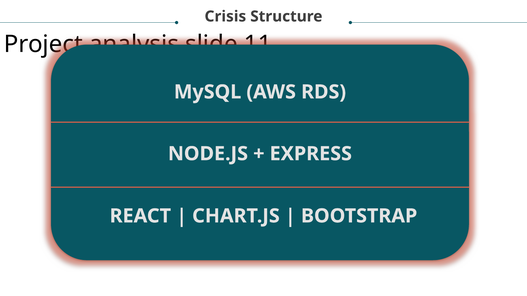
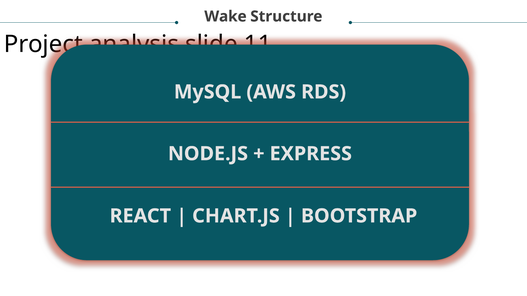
Crisis: Crisis -> Wake (225, 16)
